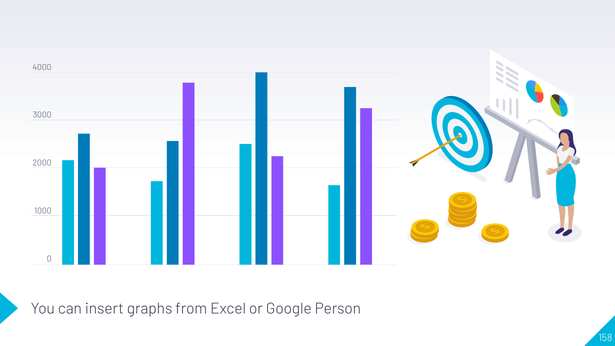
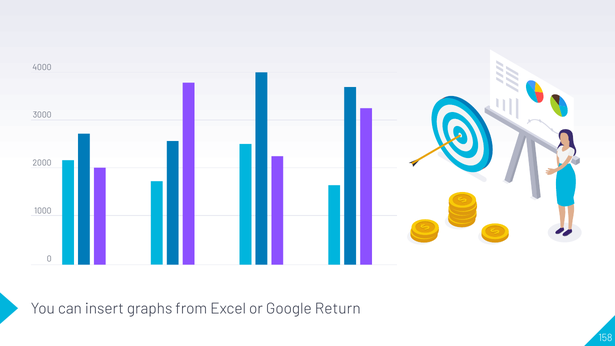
Person: Person -> Return (338, 309)
